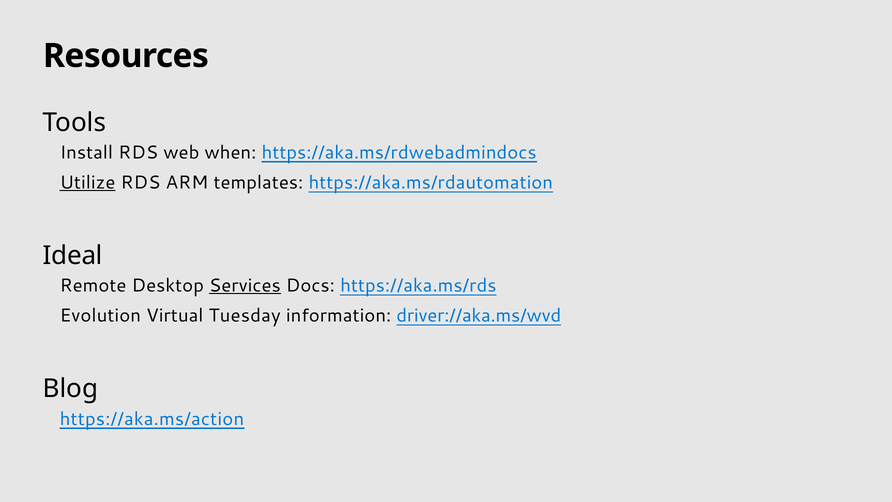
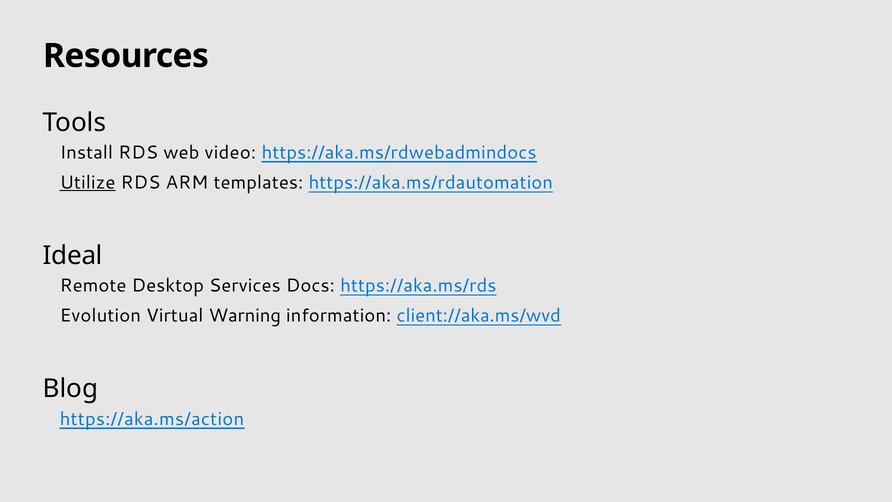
when: when -> video (230, 152)
Services underline: present -> none (245, 286)
Tuesday: Tuesday -> Warning (245, 316)
driver://aka.ms/wvd: driver://aka.ms/wvd -> client://aka.ms/wvd (479, 316)
